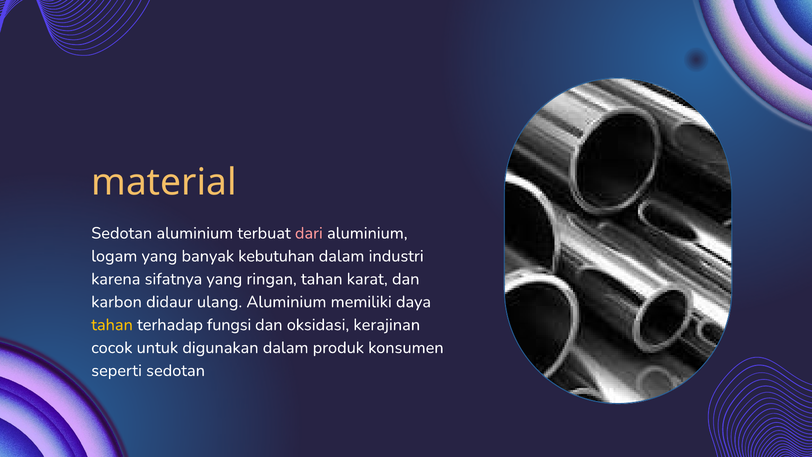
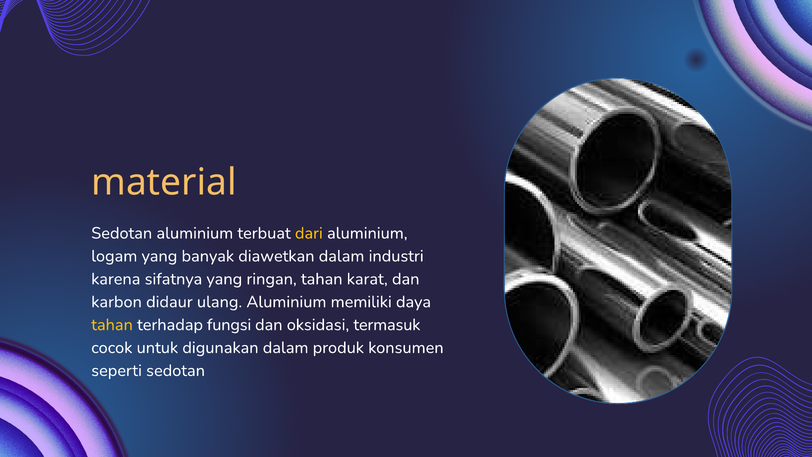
dari colour: pink -> yellow (309, 233)
kebutuhan: kebutuhan -> diawetkan (276, 256)
kerajinan: kerajinan -> termasuk (387, 325)
